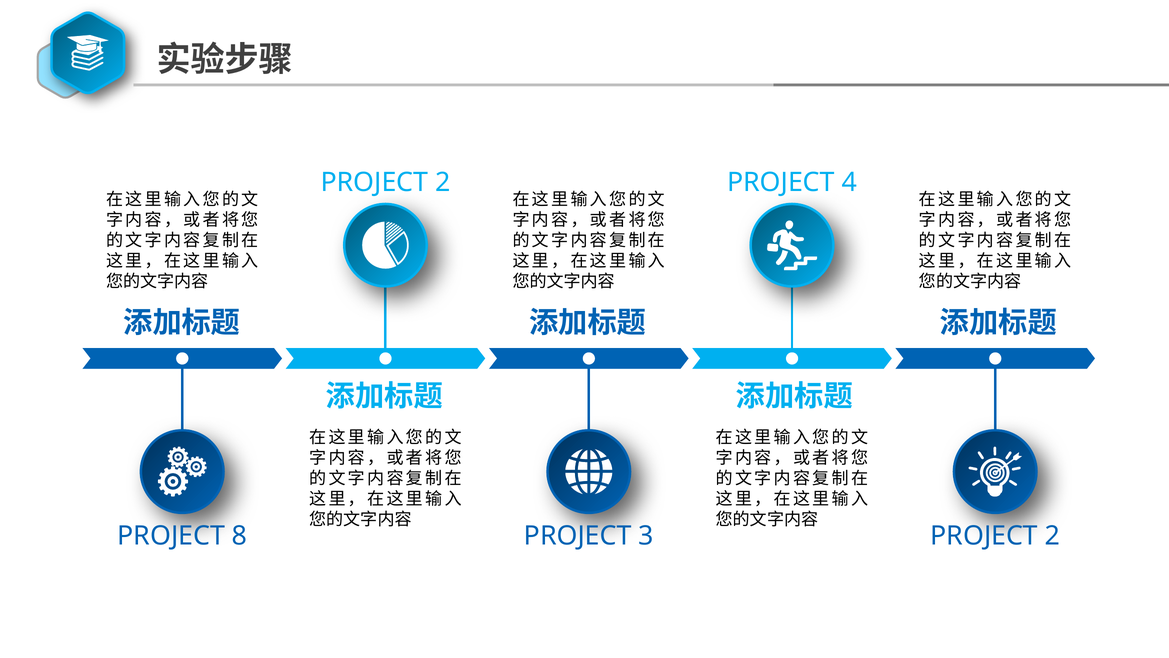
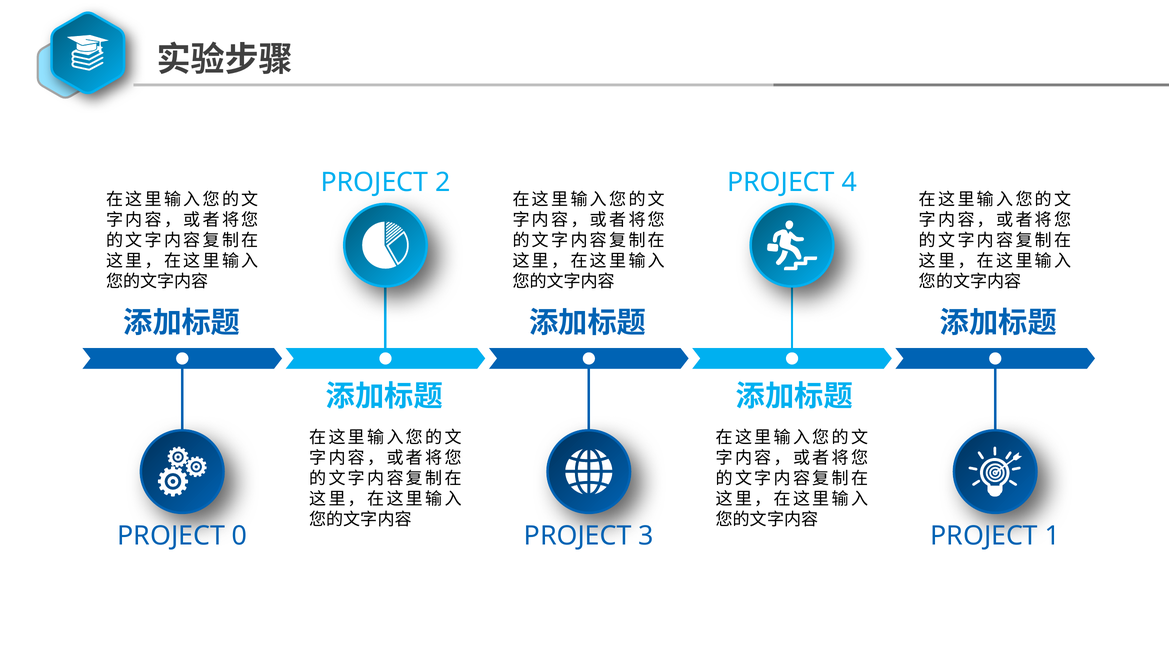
8: 8 -> 0 (240, 535)
3 PROJECT 2: 2 -> 1 (1053, 535)
